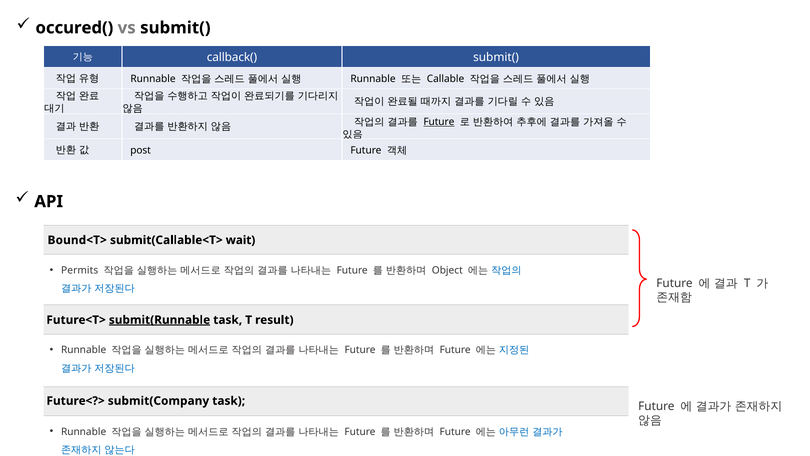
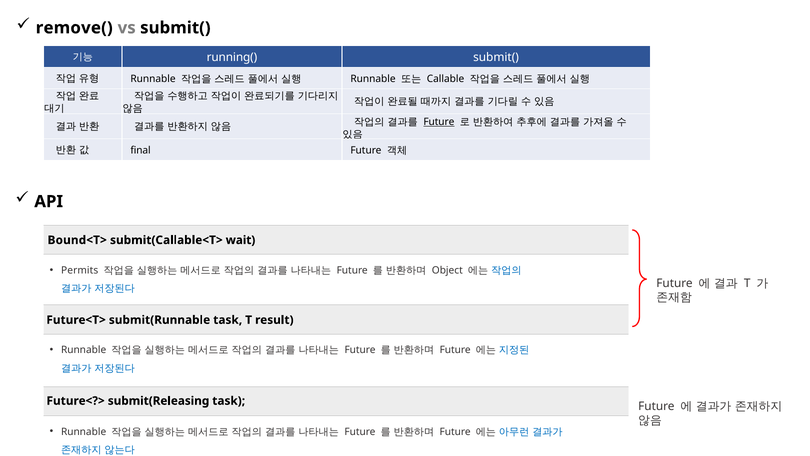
occured(: occured( -> remove( (74, 28)
callback(: callback( -> running( (232, 57)
post: post -> final (141, 150)
submit(Runnable underline: present -> none (160, 320)
submit(Company: submit(Company -> submit(Releasing (159, 401)
